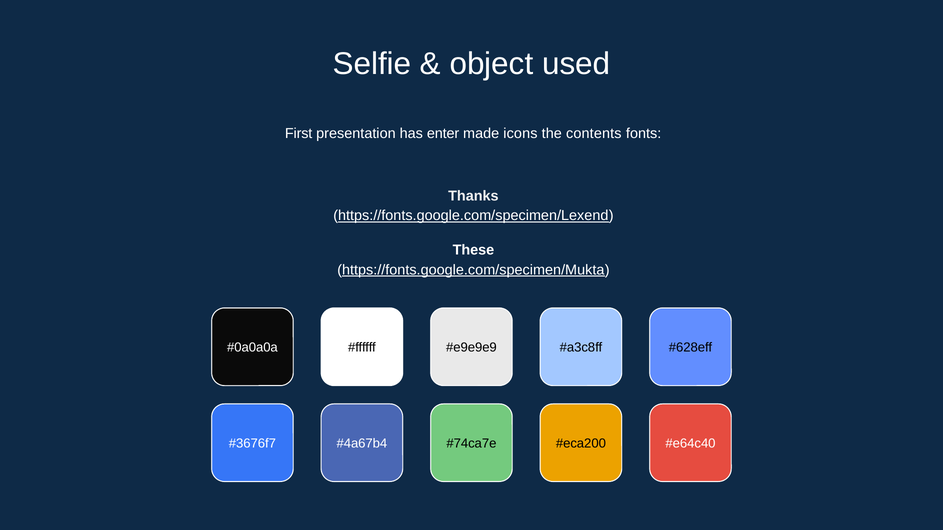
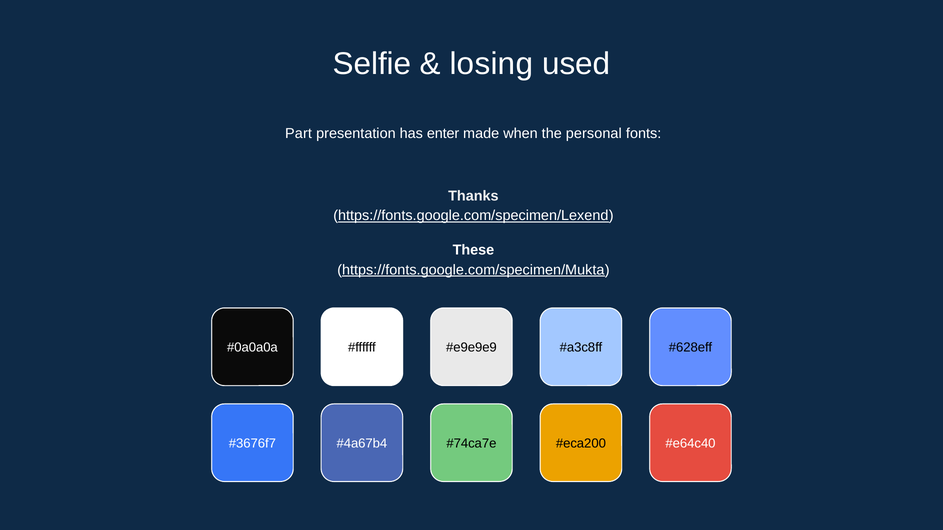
object: object -> losing (491, 64)
First: First -> Part (299, 134)
icons: icons -> when (520, 134)
contents: contents -> personal (594, 134)
